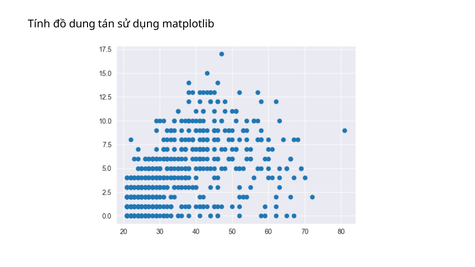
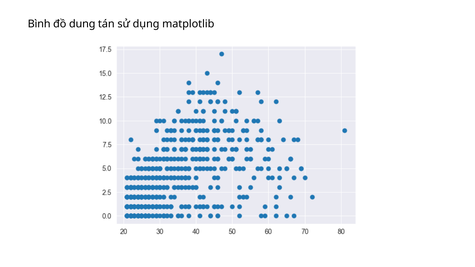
Tính: Tính -> Bình (39, 24)
